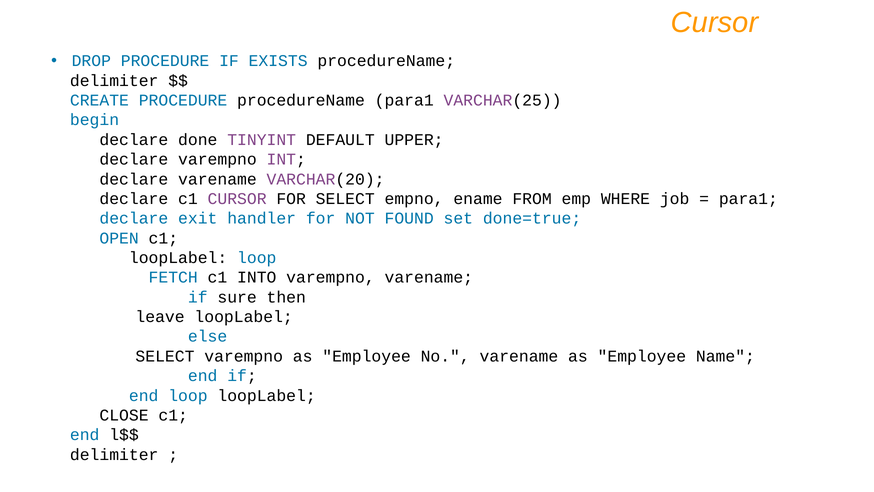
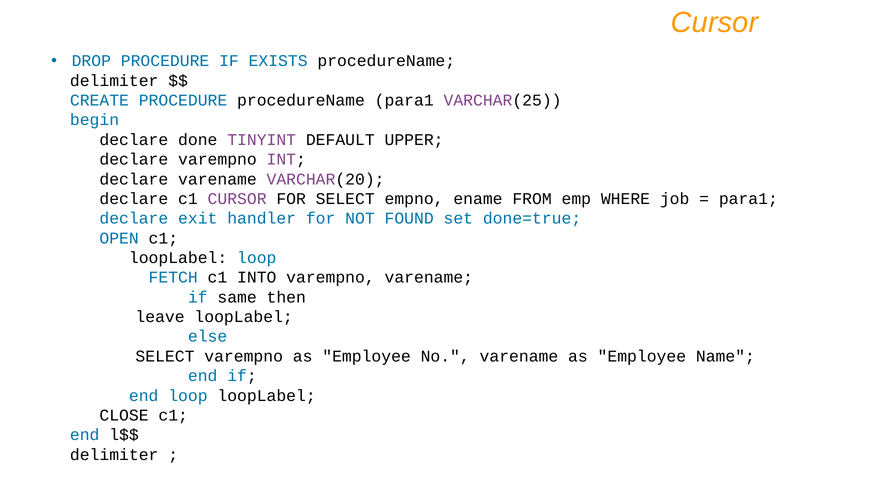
sure: sure -> same (237, 297)
